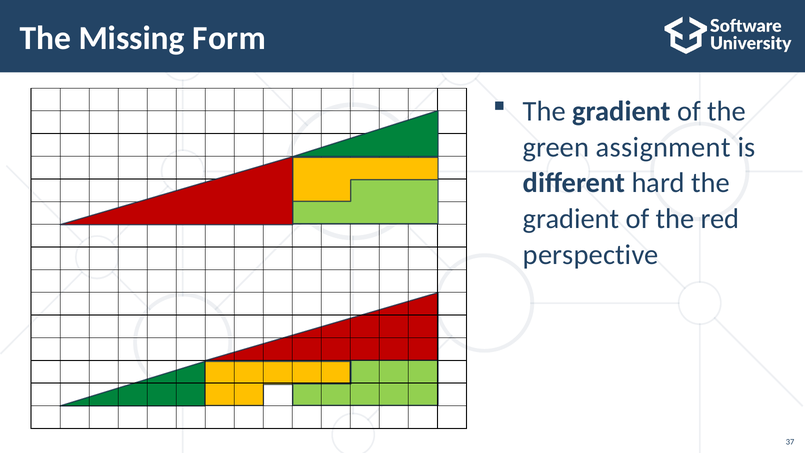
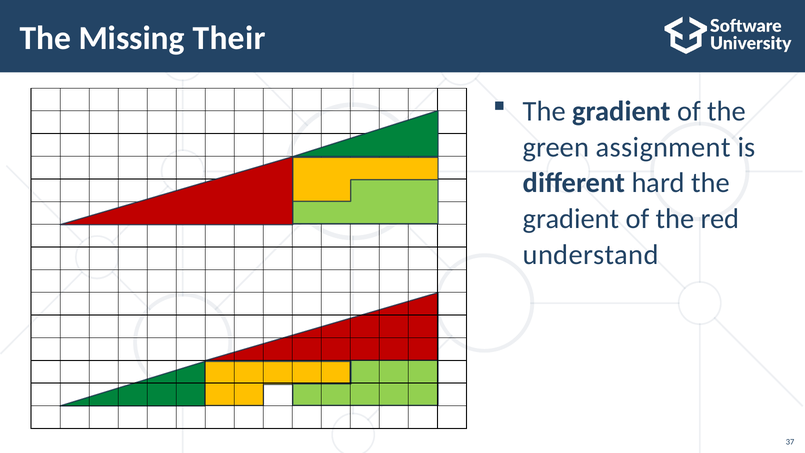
Form: Form -> Their (229, 38)
perspective: perspective -> understand (591, 255)
